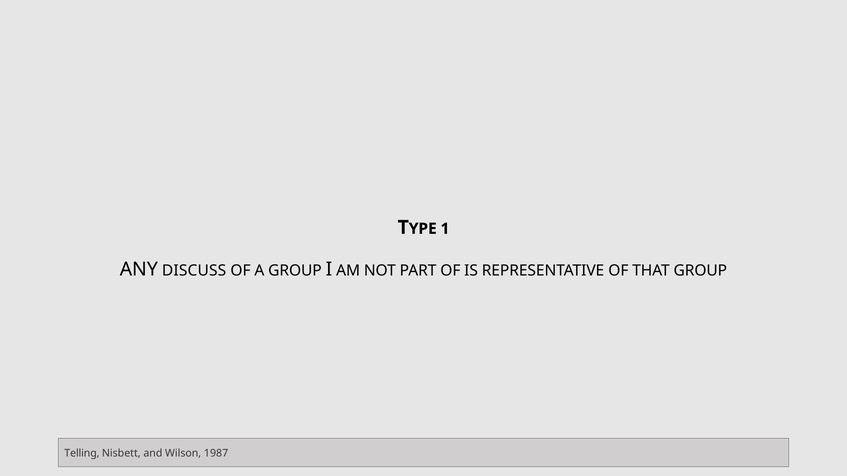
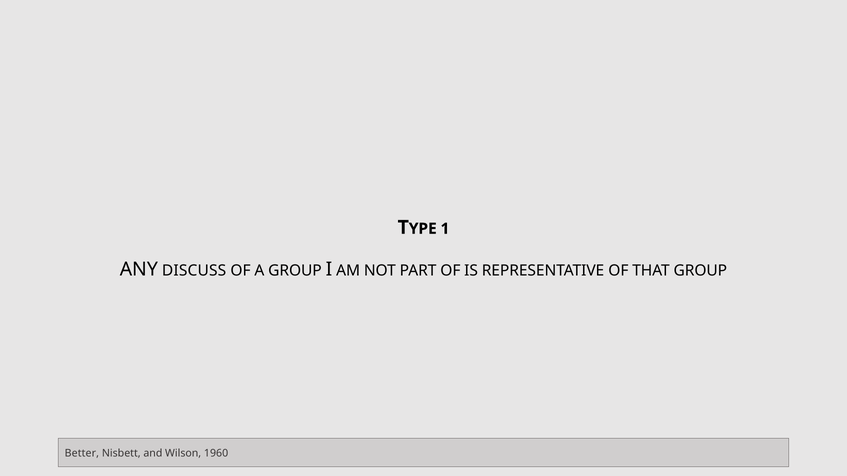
Telling: Telling -> Better (82, 453)
1987: 1987 -> 1960 (216, 453)
